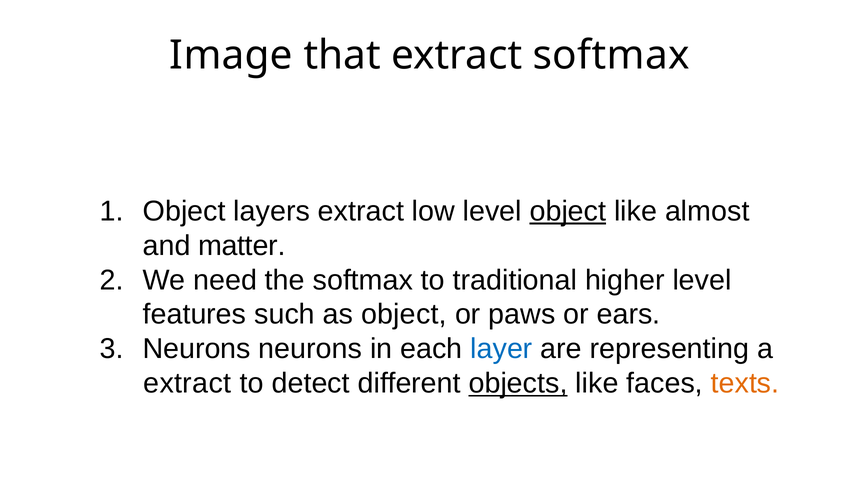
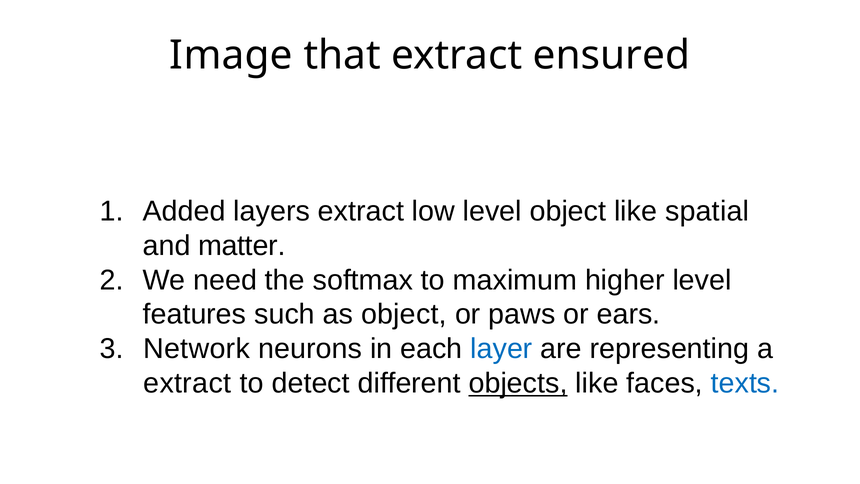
extract softmax: softmax -> ensured (611, 56)
Object: Object -> Added (184, 211)
object underline: present -> none (568, 211)
almost: almost -> spatial (707, 211)
traditional: traditional -> maximum (515, 280)
Neurons: Neurons -> Network (196, 349)
texts colour: orange -> blue (745, 383)
